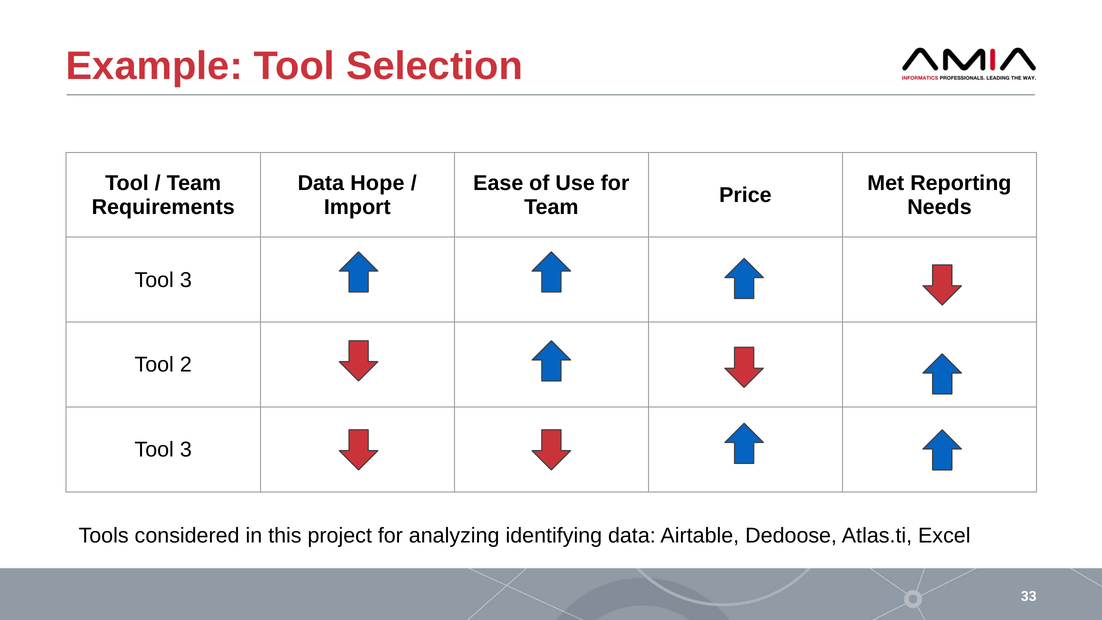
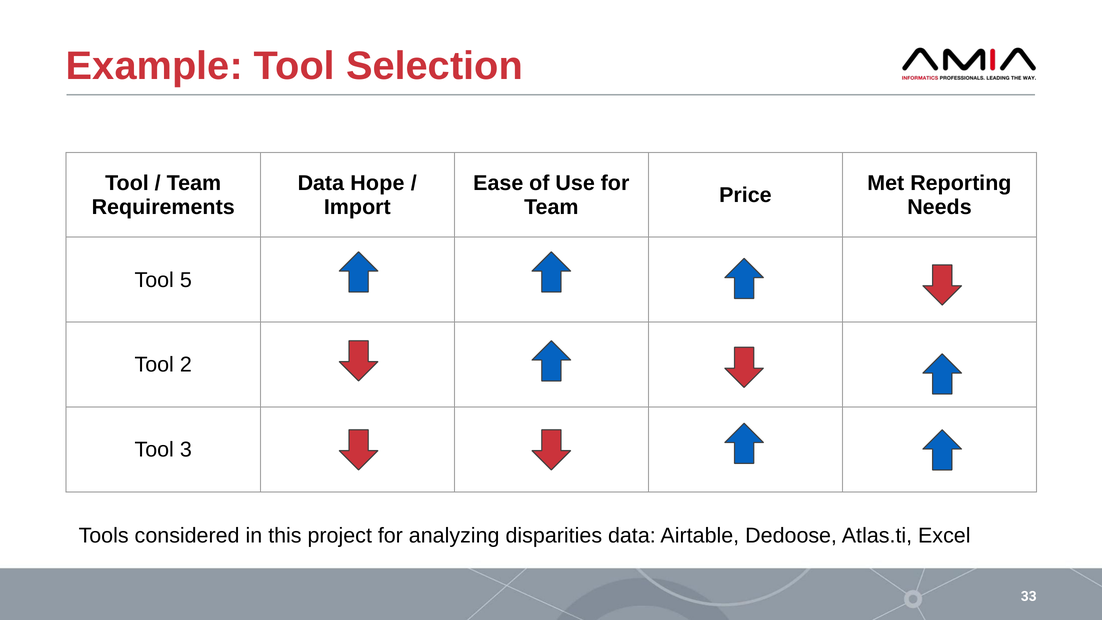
3: 3 -> 5 (186, 280)
identifying: identifying -> disparities (554, 536)
